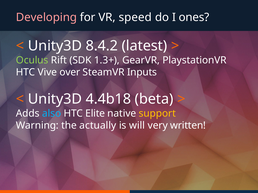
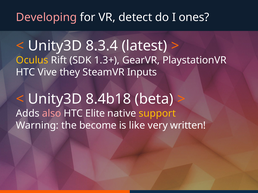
speed: speed -> detect (135, 17)
8.4.2: 8.4.2 -> 8.3.4 (102, 46)
Oculus colour: light green -> yellow (32, 60)
over: over -> they (70, 72)
4.4b18: 4.4b18 -> 8.4b18 (108, 99)
also colour: light blue -> pink (52, 114)
actually: actually -> become (98, 126)
will: will -> like (137, 126)
